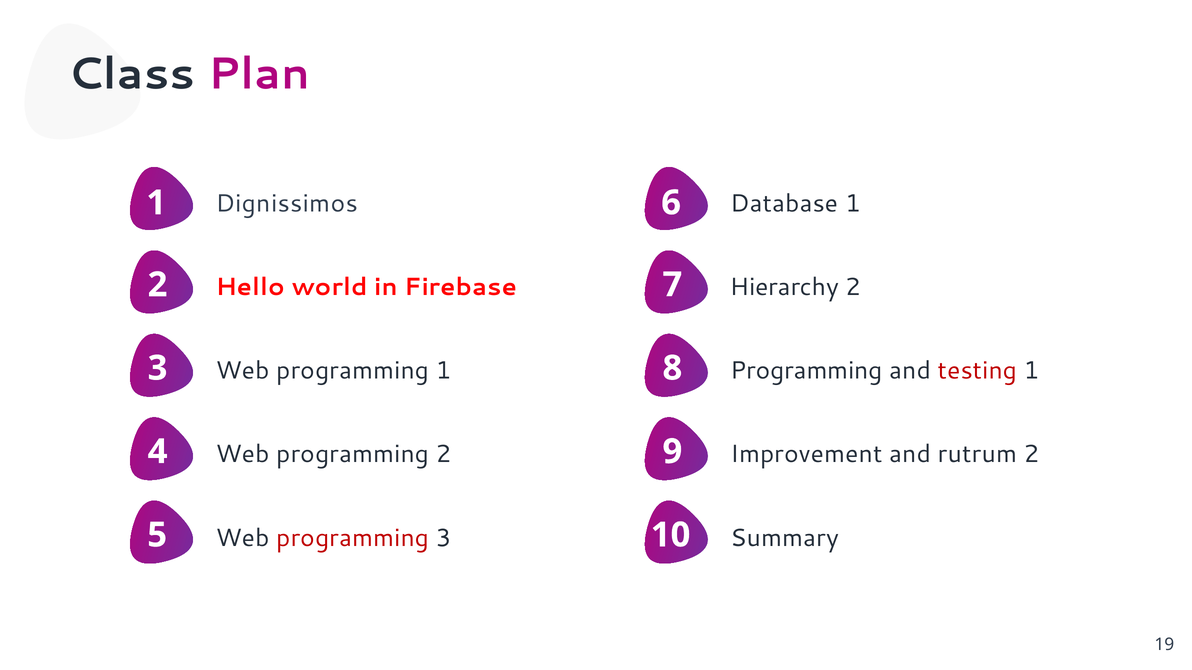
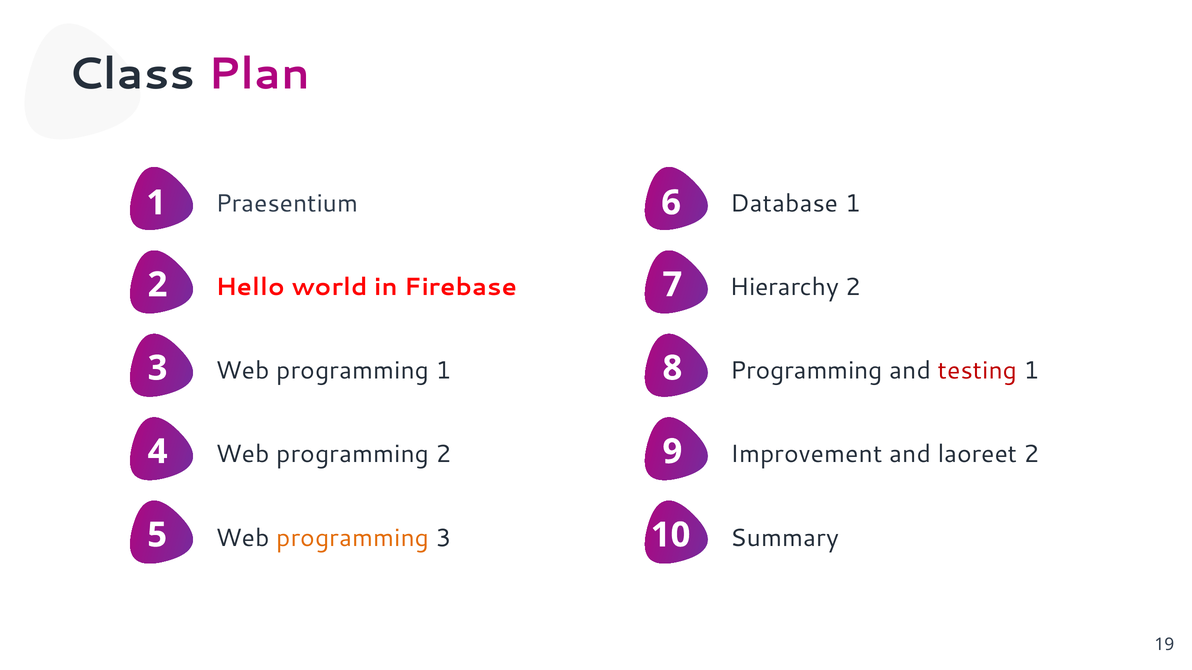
Dignissimos: Dignissimos -> Praesentium (287, 204)
rutrum: rutrum -> laoreet (978, 455)
programming colour: red -> orange (353, 538)
